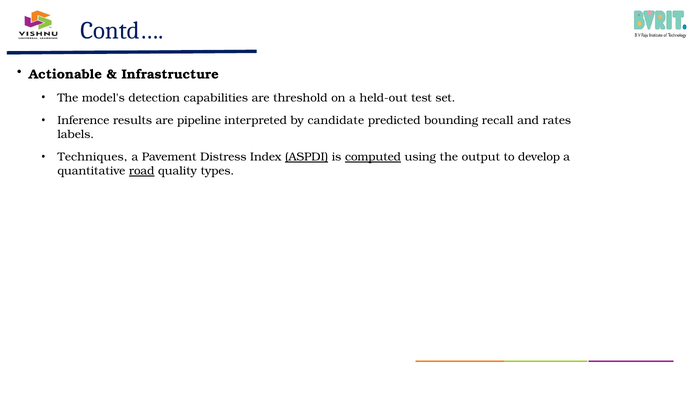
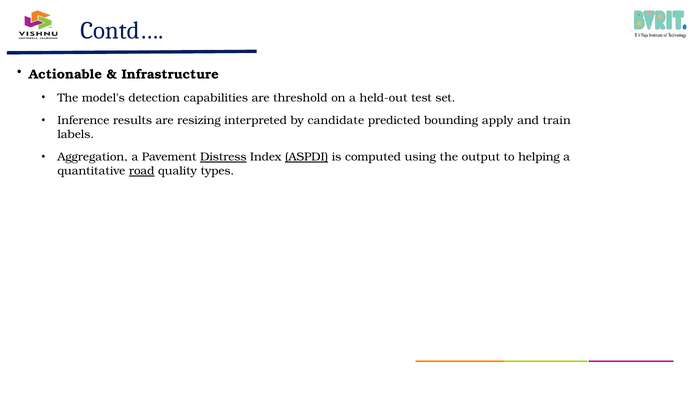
pipeline: pipeline -> resizing (199, 121)
recall: recall -> apply (498, 121)
rates: rates -> train (557, 121)
Techniques: Techniques -> Aggregation (93, 157)
Distress underline: none -> present (223, 157)
computed underline: present -> none (373, 157)
develop: develop -> helping (539, 157)
